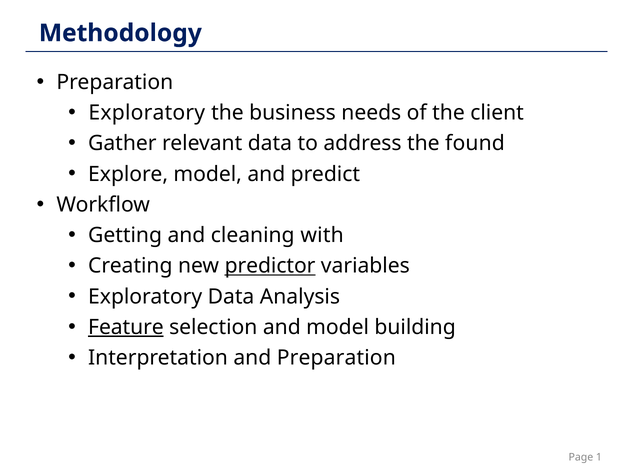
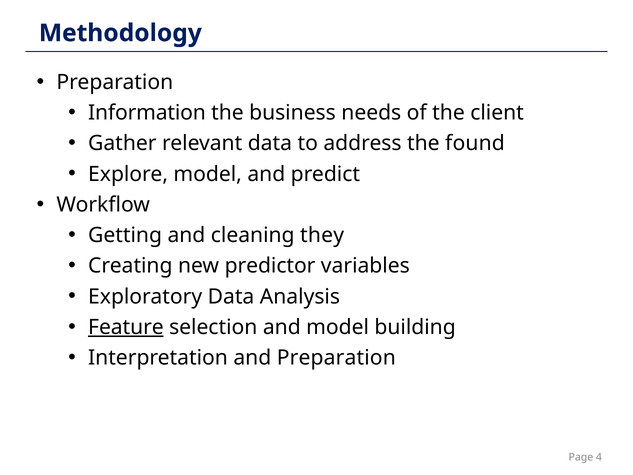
Exploratory: Exploratory -> Information (147, 113)
with: with -> they (322, 235)
predictor underline: present -> none (270, 266)
1: 1 -> 4 (599, 457)
